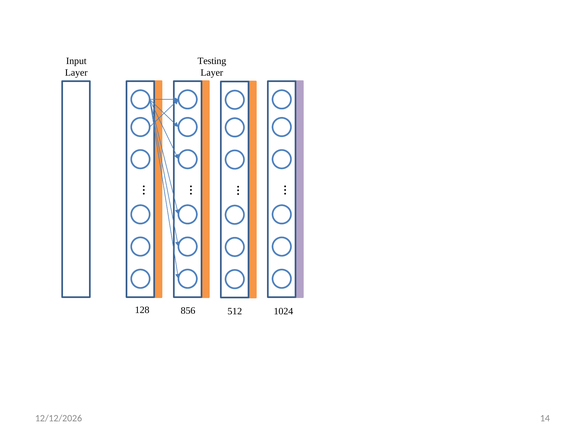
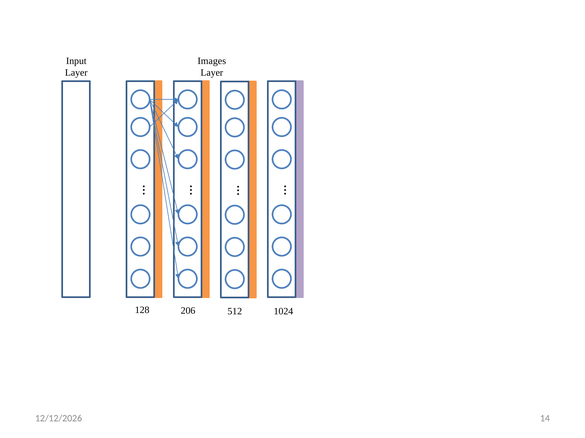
Testing: Testing -> Images (212, 61)
856: 856 -> 206 (188, 311)
